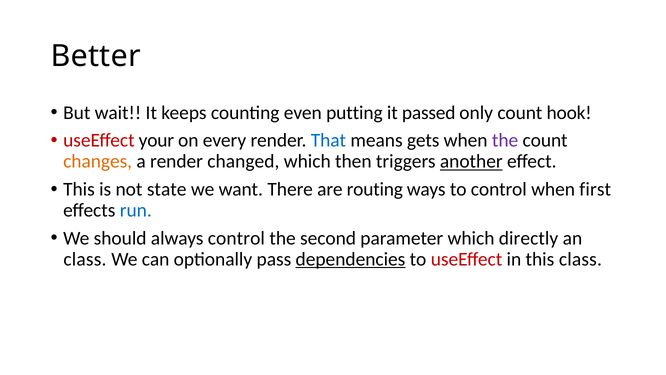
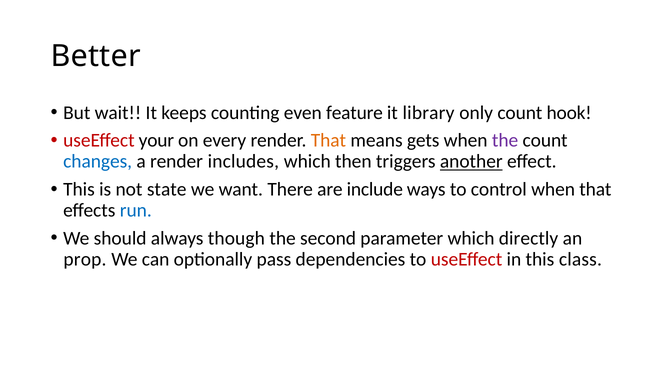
putting: putting -> feature (354, 113)
passed: passed -> library (429, 113)
That colour: blue -> orange (328, 140)
changes colour: orange -> blue (98, 161)
changed: changed -> includes (243, 161)
routing: routing -> include (375, 189)
when first: first -> that (595, 189)
always control: control -> though (236, 238)
class: class -> prop (85, 259)
dependencies underline: present -> none (350, 259)
